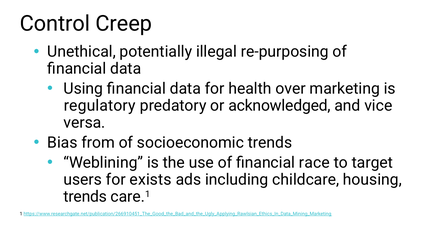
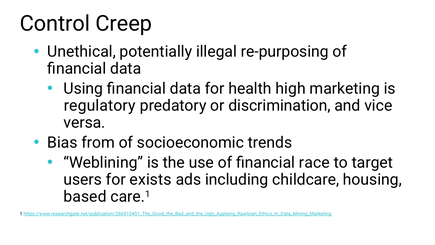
over: over -> high (291, 89)
acknowledged: acknowledged -> discrimination (280, 106)
trends: trends -> based (85, 196)
